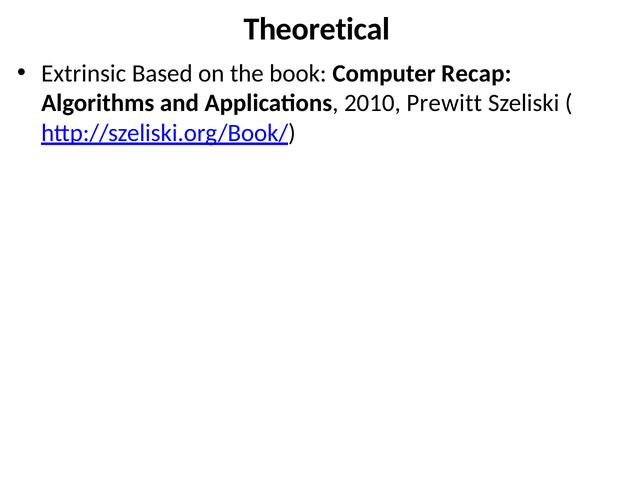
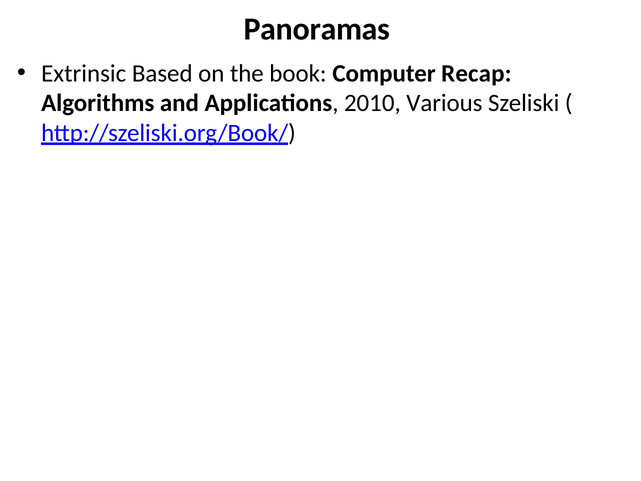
Theoretical: Theoretical -> Panoramas (317, 29)
Prewitt: Prewitt -> Various (444, 103)
